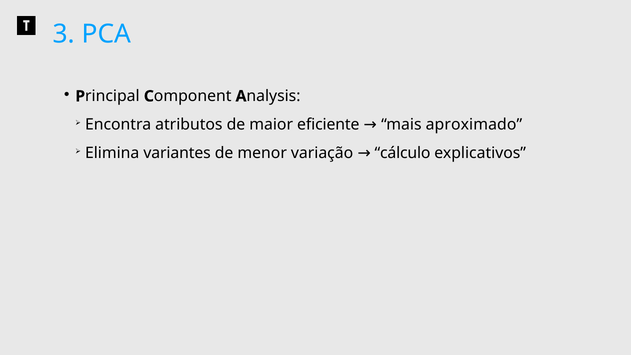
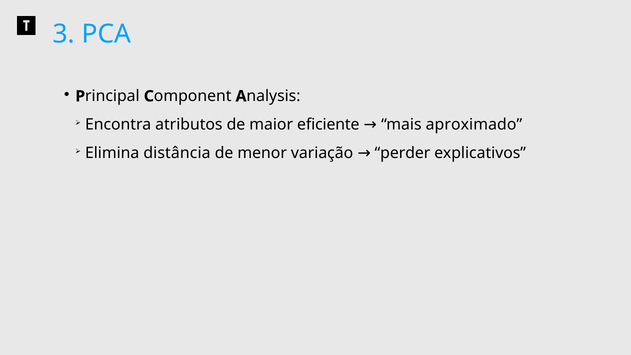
variantes: variantes -> distância (177, 153)
cálculo: cálculo -> perder (402, 153)
